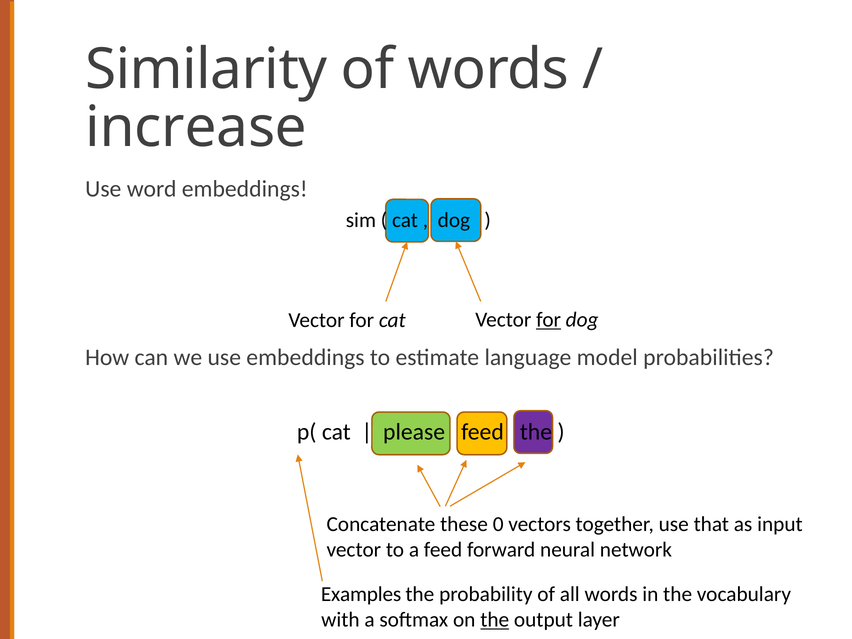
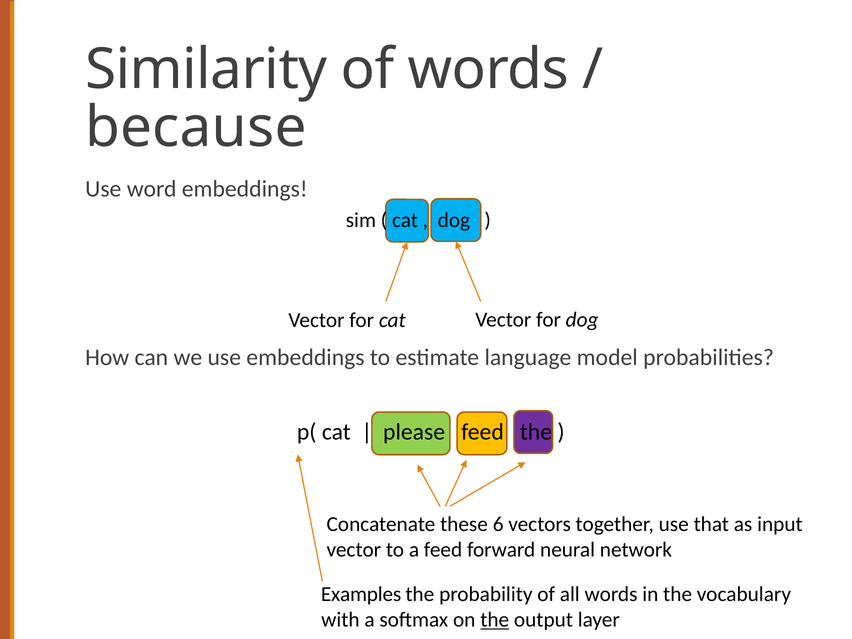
increase: increase -> because (196, 127)
for underline: present -> none (549, 320)
0: 0 -> 6 (498, 524)
